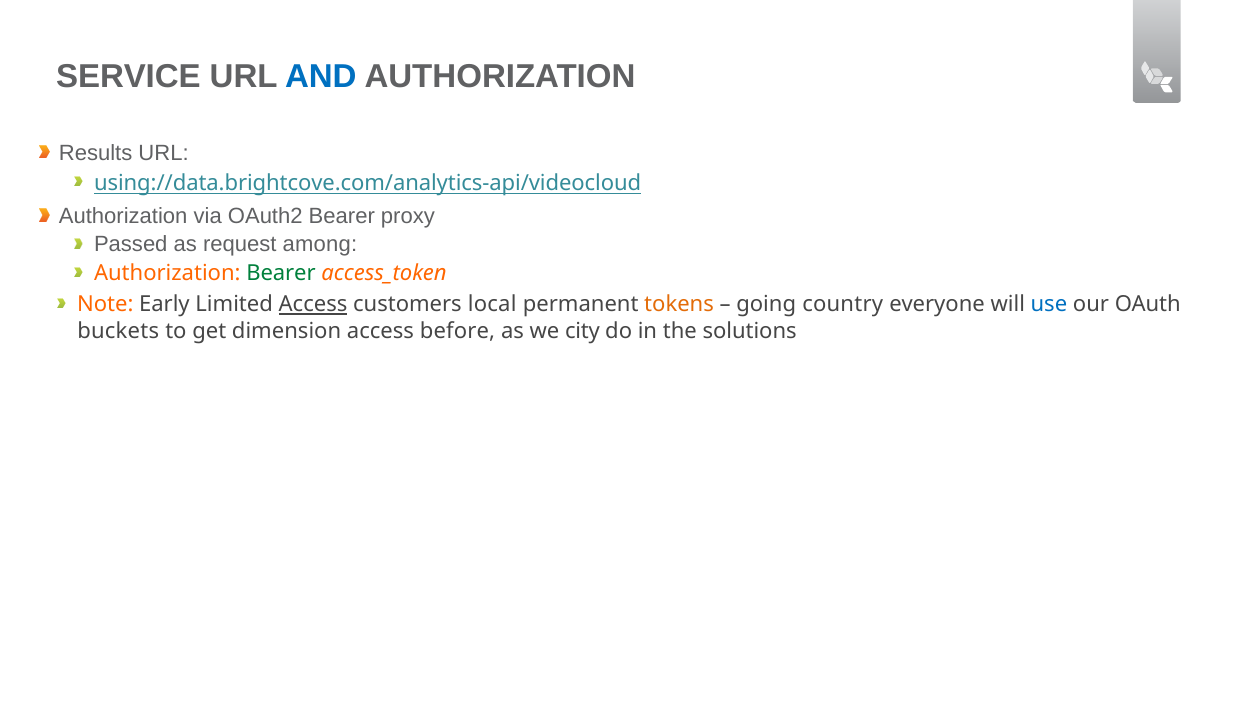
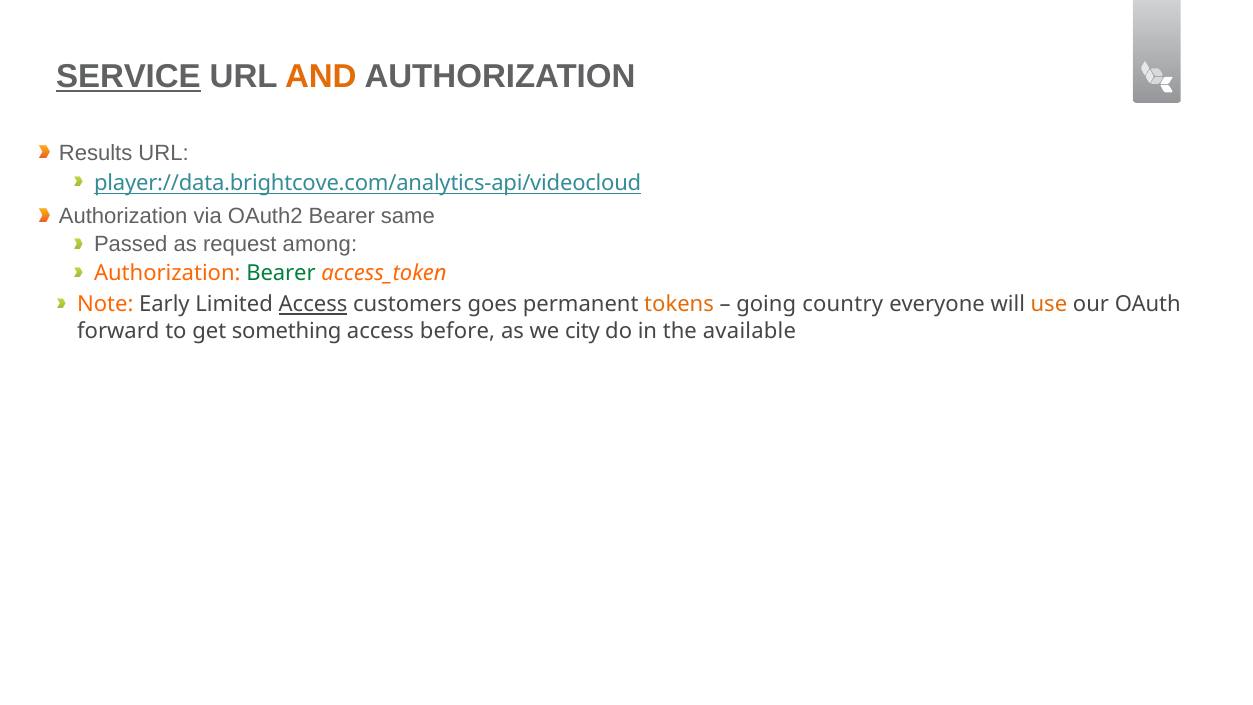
SERVICE underline: none -> present (128, 76)
AND colour: blue -> orange (321, 76)
using://data.brightcove.com/analytics-api/videocloud: using://data.brightcove.com/analytics-api/videocloud -> player://data.brightcove.com/analytics-api/videocloud (368, 184)
proxy: proxy -> same (408, 217)
local: local -> goes (492, 304)
use colour: blue -> orange (1049, 304)
buckets: buckets -> forward (118, 331)
dimension: dimension -> something (287, 331)
solutions: solutions -> available (749, 331)
